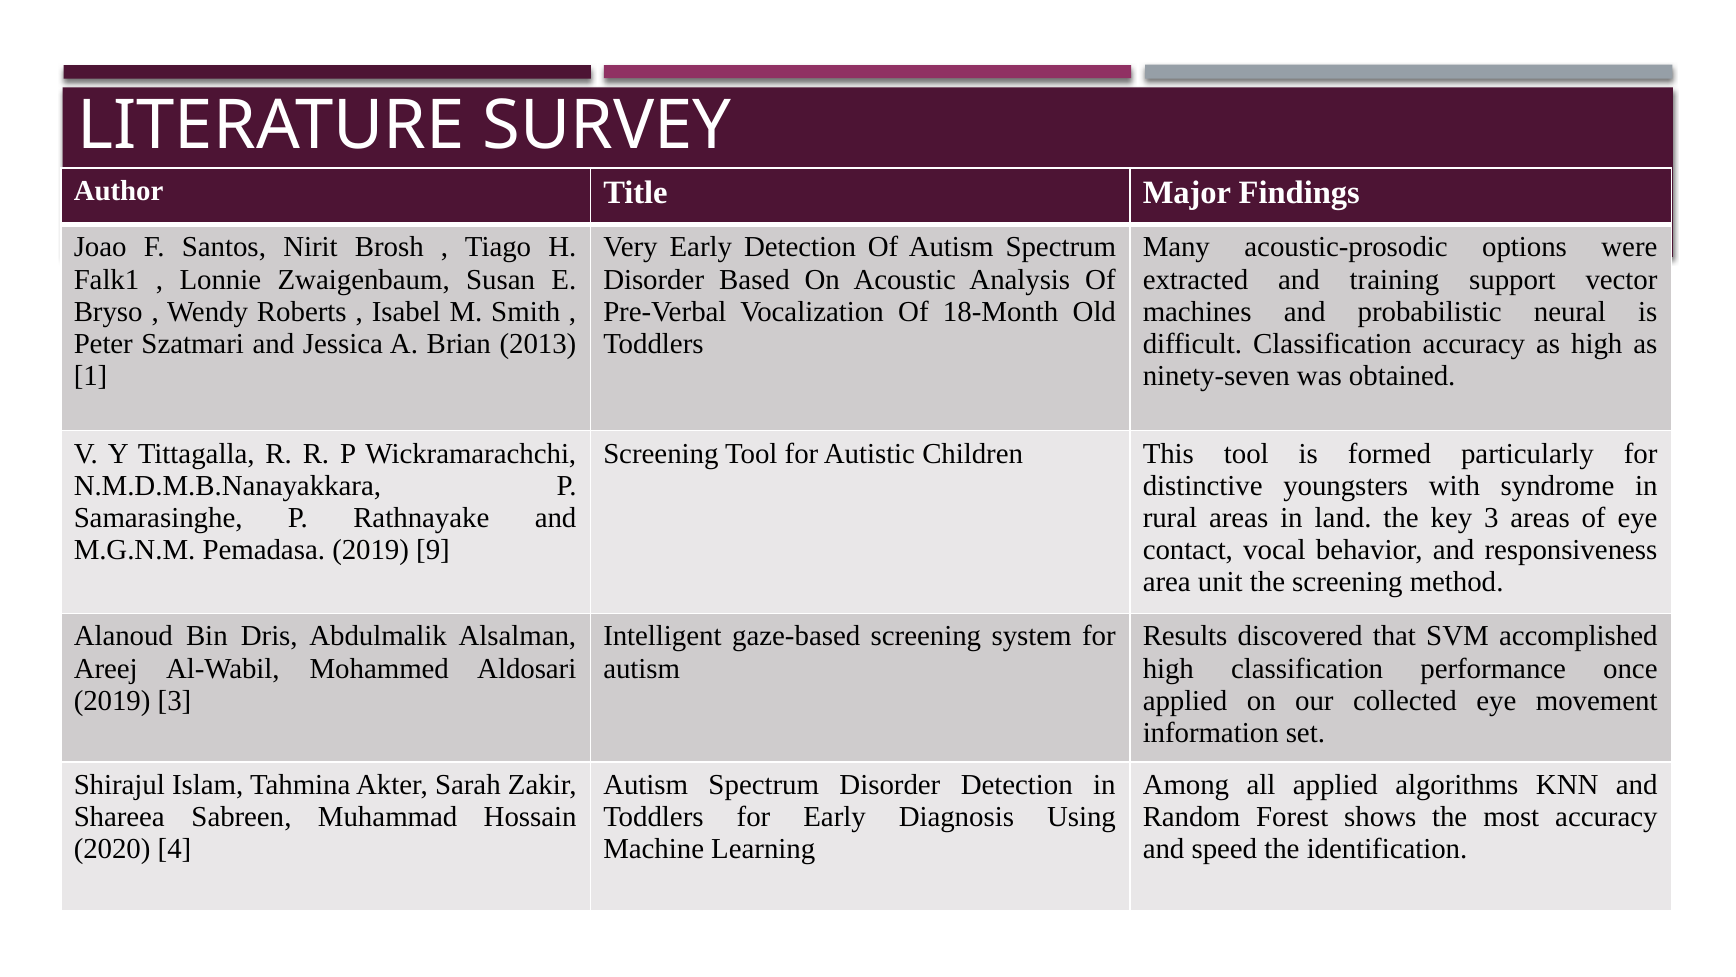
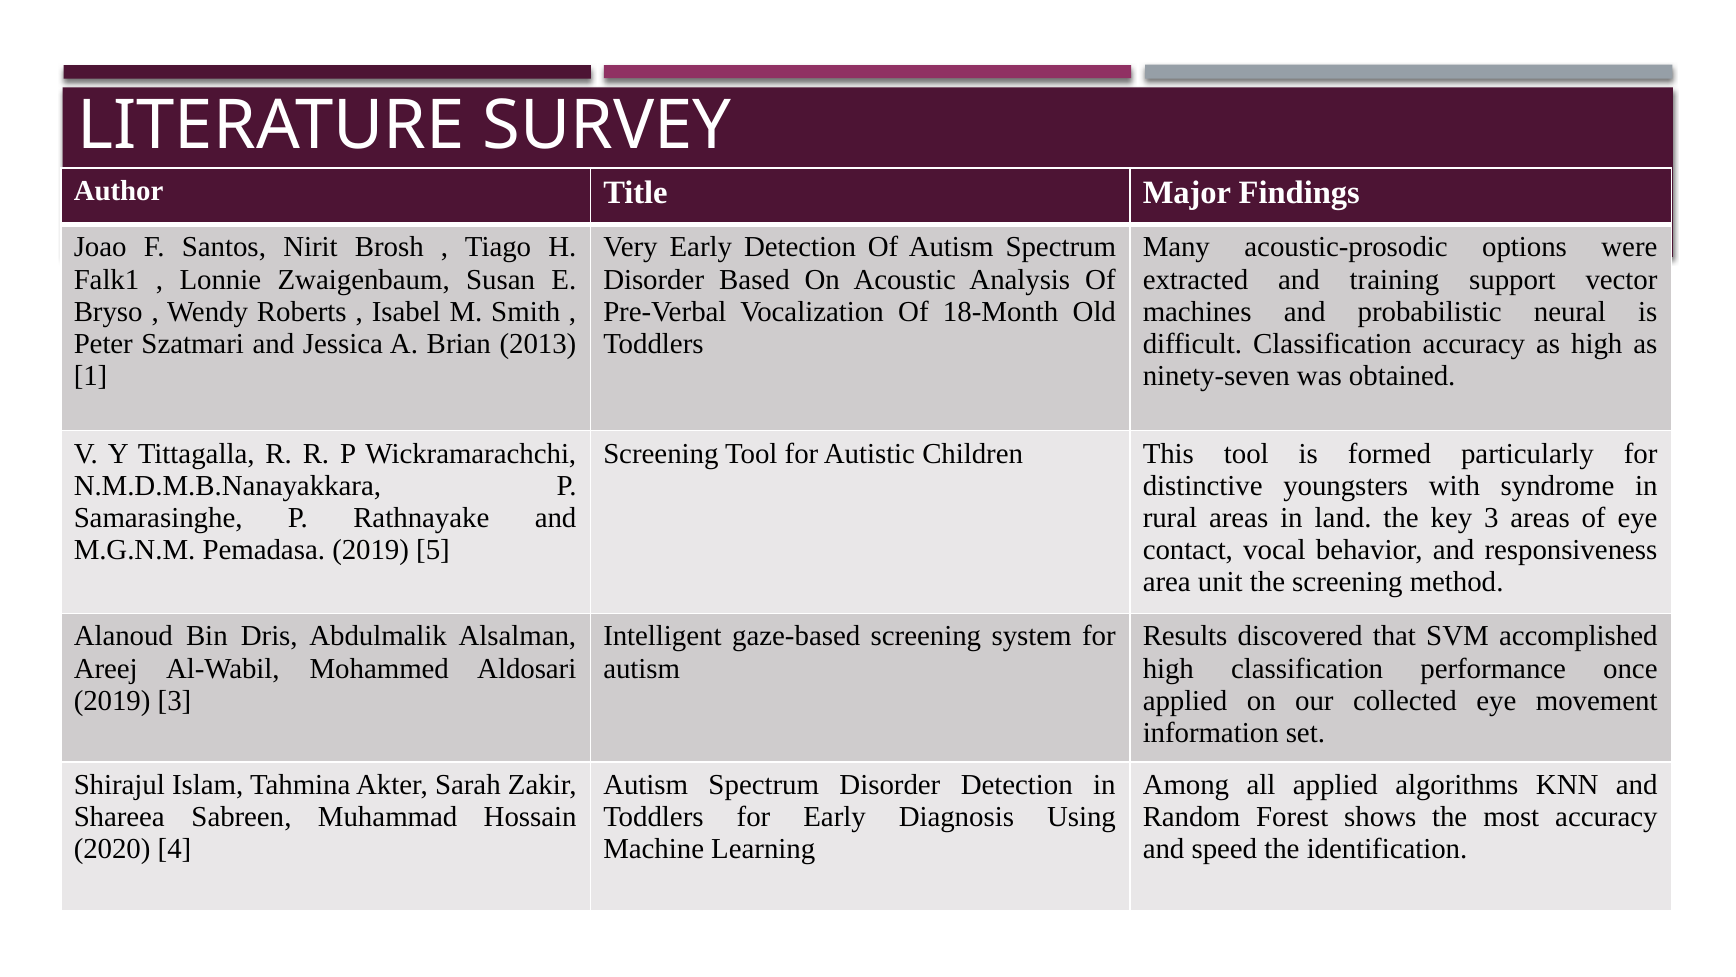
9: 9 -> 5 (433, 550)
